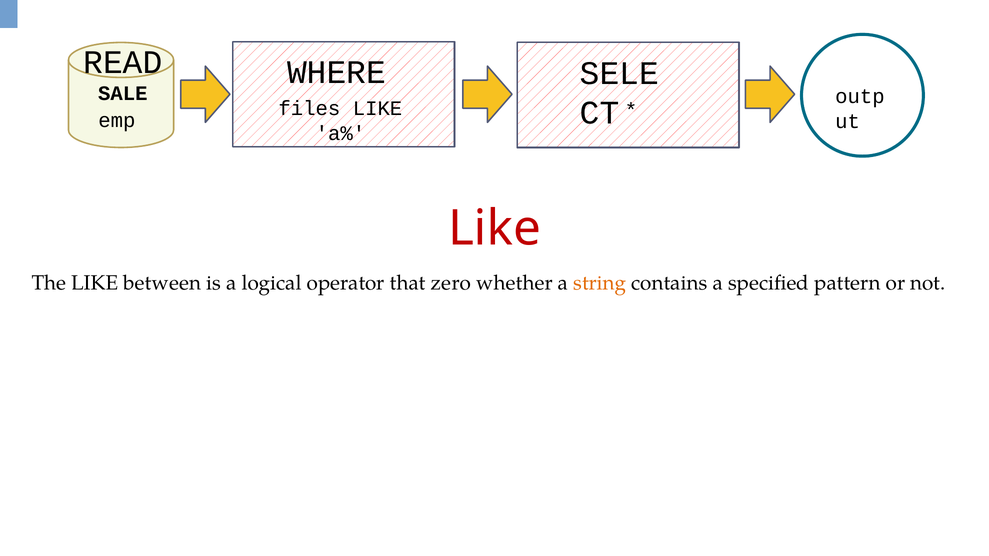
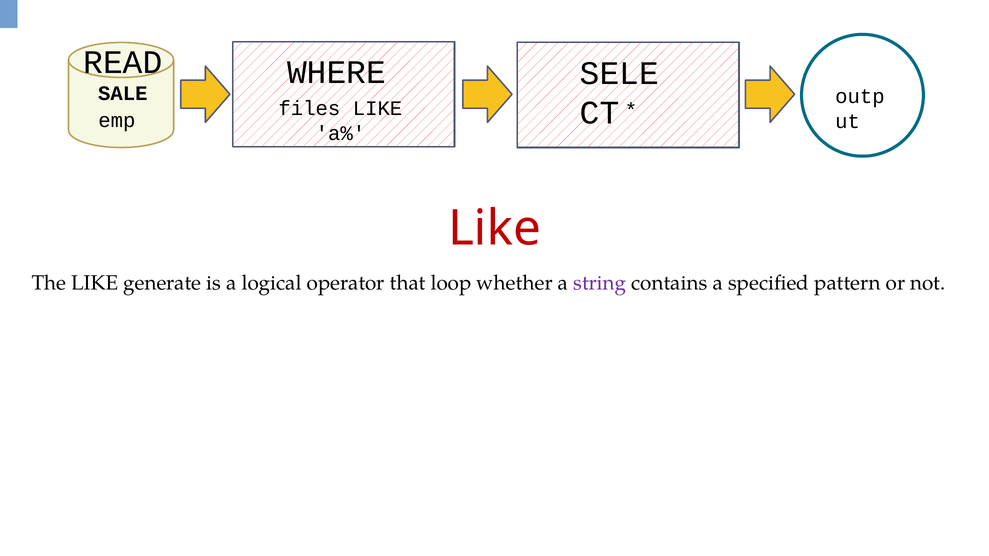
between: between -> generate (162, 283)
zero: zero -> loop (451, 283)
string colour: orange -> purple (600, 283)
